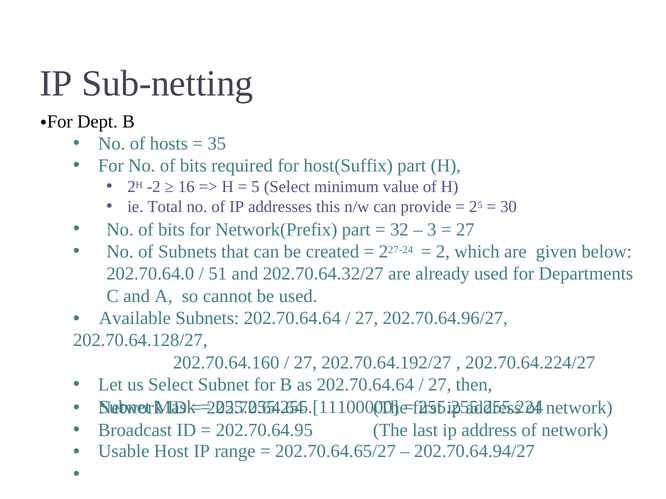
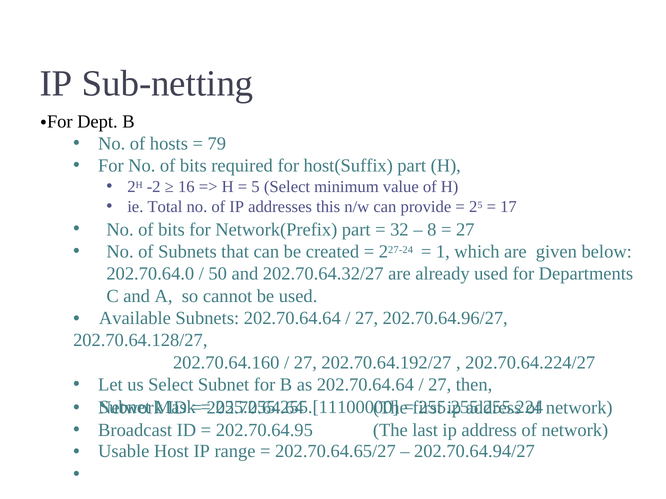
35: 35 -> 79 (217, 144)
30: 30 -> 17 (508, 207)
3: 3 -> 8 (432, 230)
2: 2 -> 1 (443, 252)
51: 51 -> 50 (218, 274)
